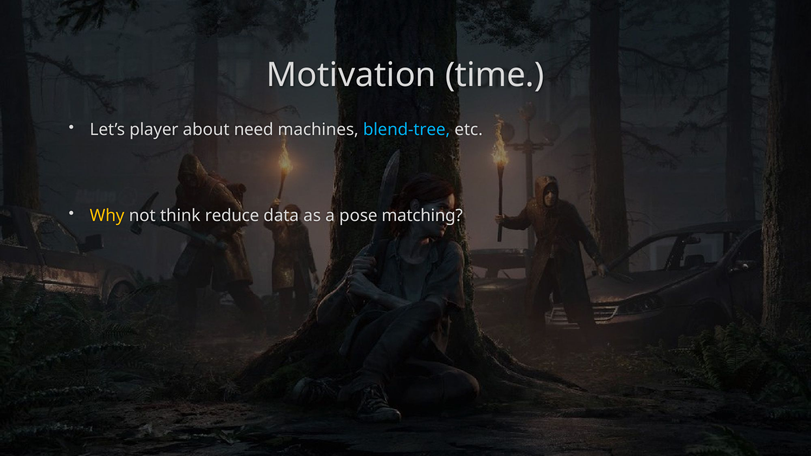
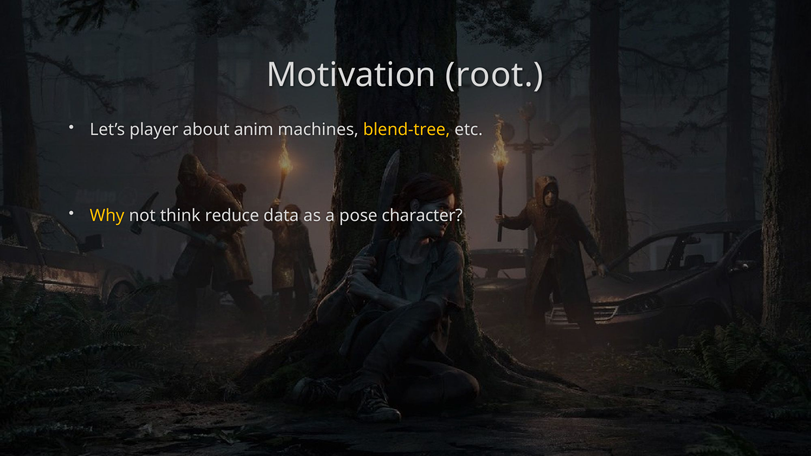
time: time -> root (494, 75)
need: need -> anim (254, 130)
blend-tree colour: light blue -> yellow (407, 130)
matching: matching -> character (422, 216)
